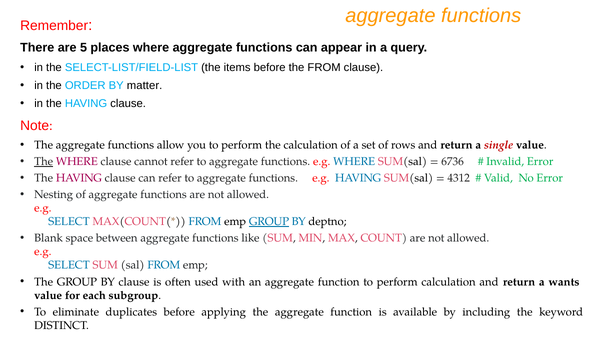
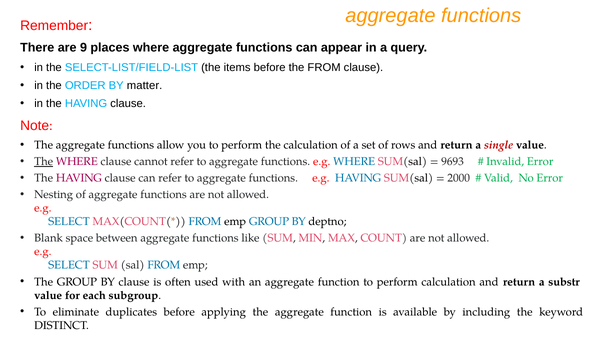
5: 5 -> 9 (84, 47)
6736: 6736 -> 9693 (453, 162)
4312: 4312 -> 2000 (459, 178)
GROUP underline: present -> none (269, 222)
wants: wants -> substr (564, 282)
